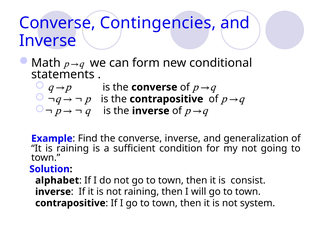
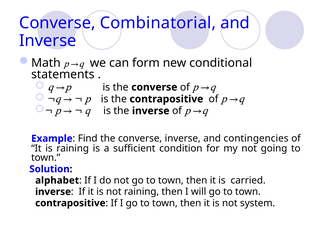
Contingencies: Contingencies -> Combinatorial (158, 23)
generalization: generalization -> contingencies (256, 139)
consist: consist -> carried (248, 180)
